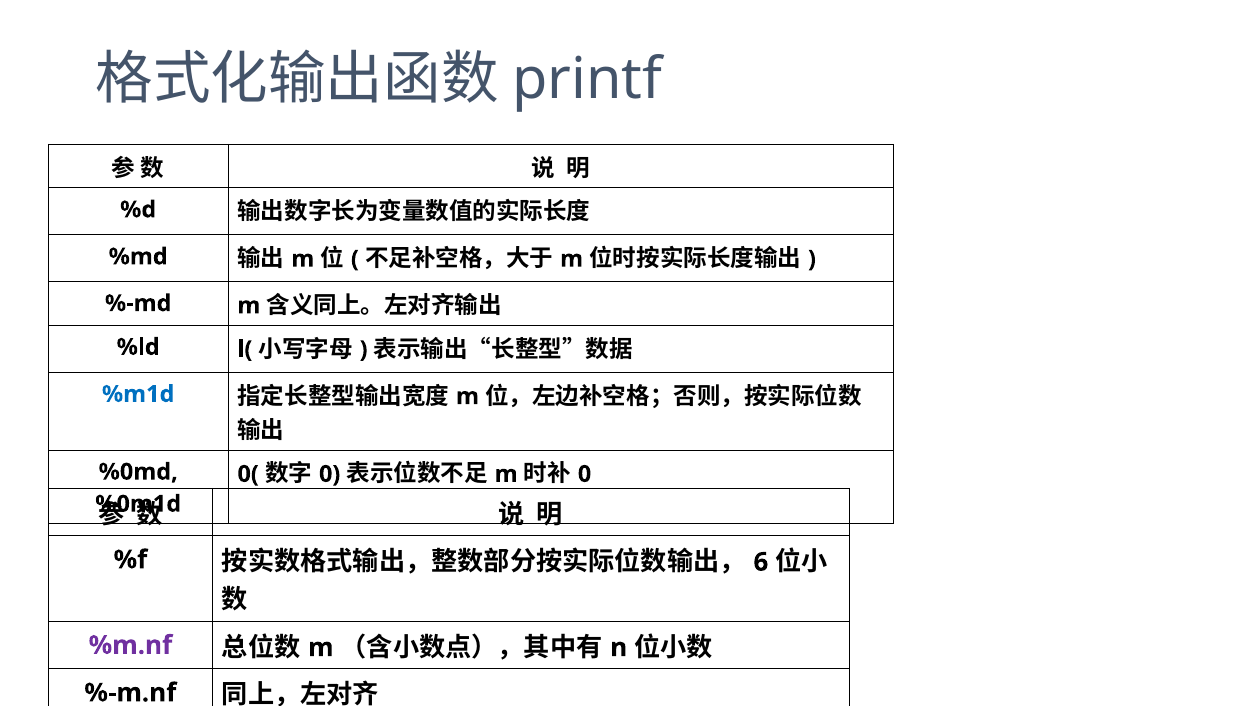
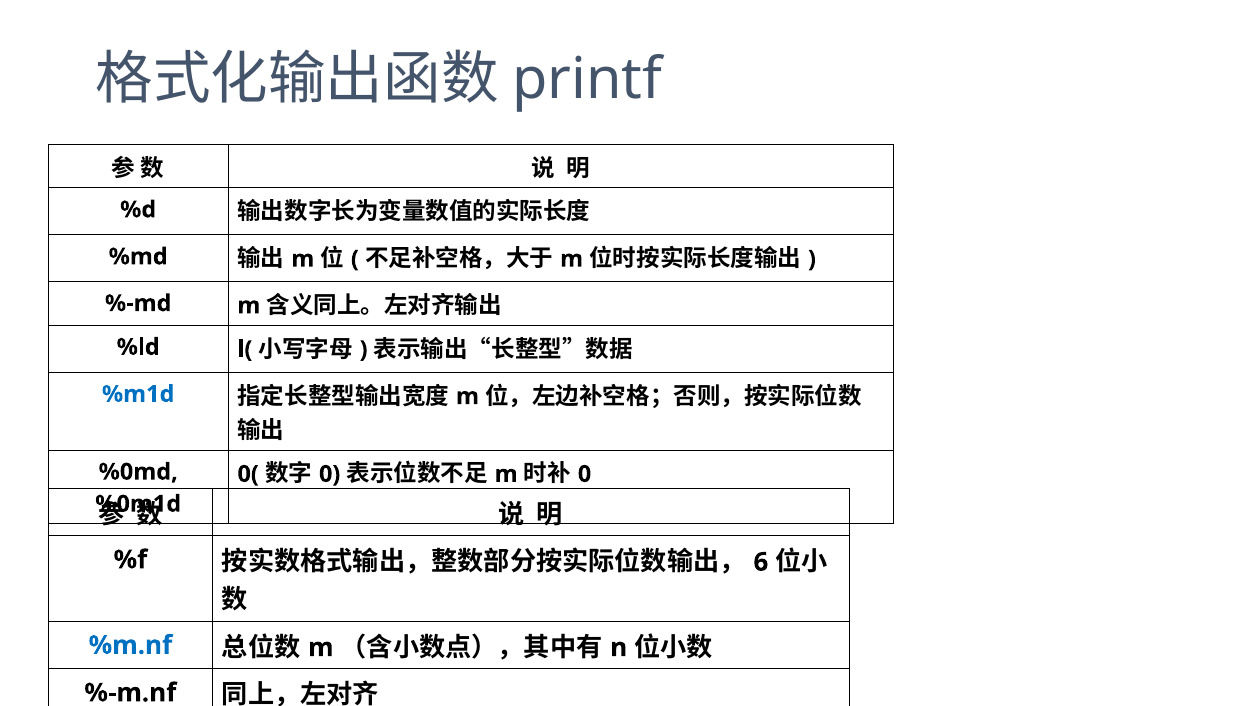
%m.nf colour: purple -> blue (130, 645)
